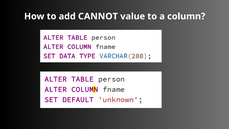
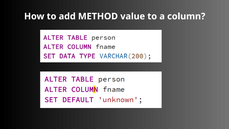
CANNOT: CANNOT -> METHOD (98, 16)
